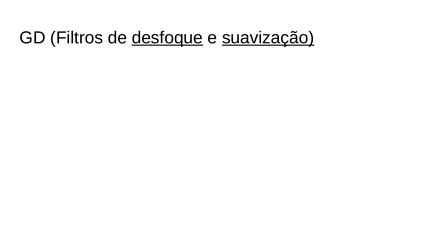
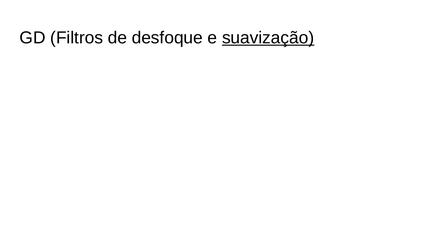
desfoque underline: present -> none (167, 38)
